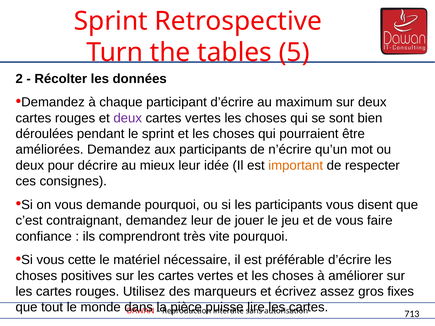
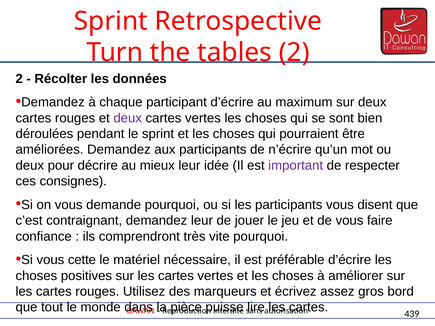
tables 5: 5 -> 2 (294, 53)
important colour: orange -> purple (296, 165)
fixes: fixes -> bord (401, 292)
713: 713 -> 439 (412, 314)
